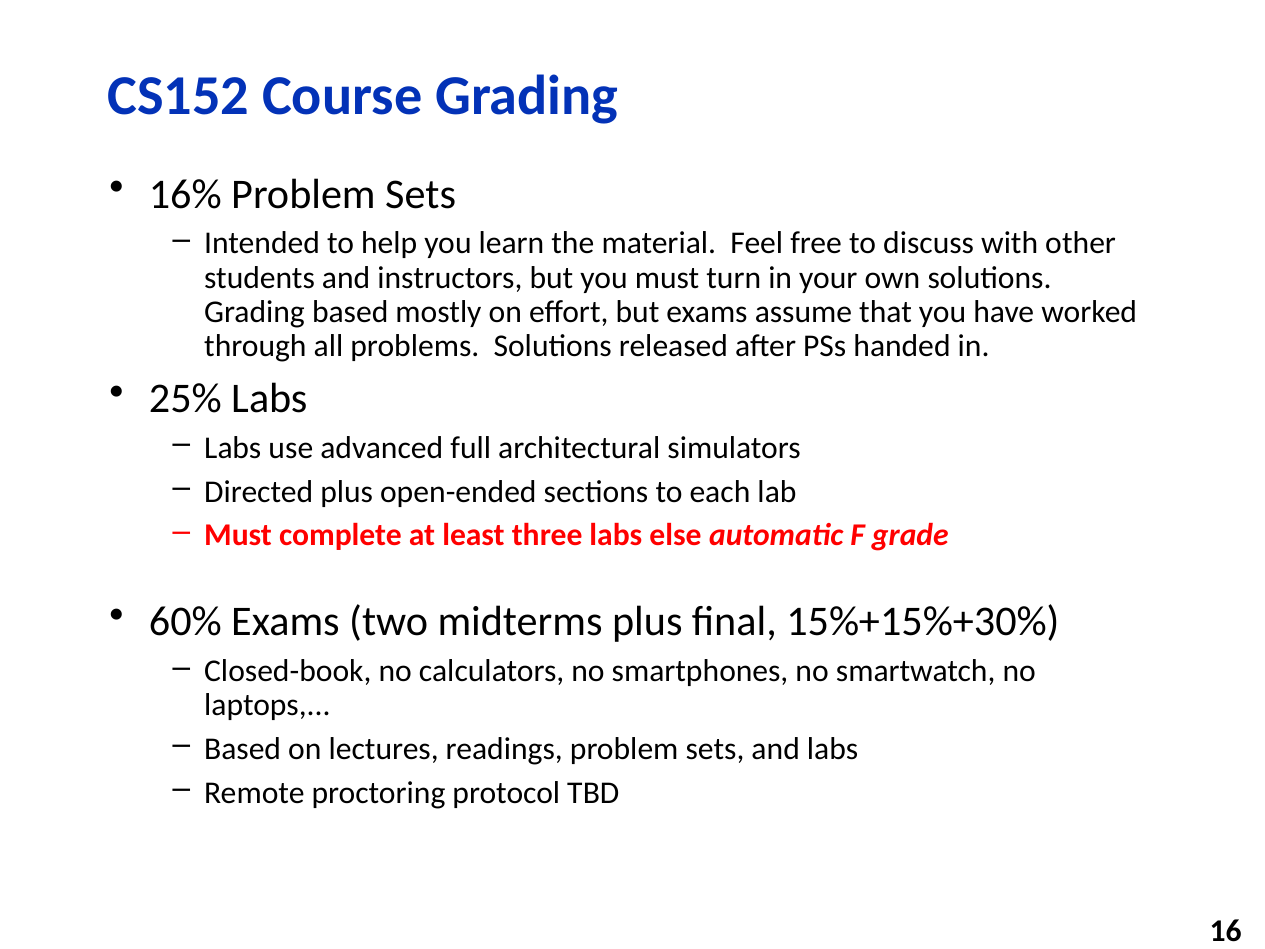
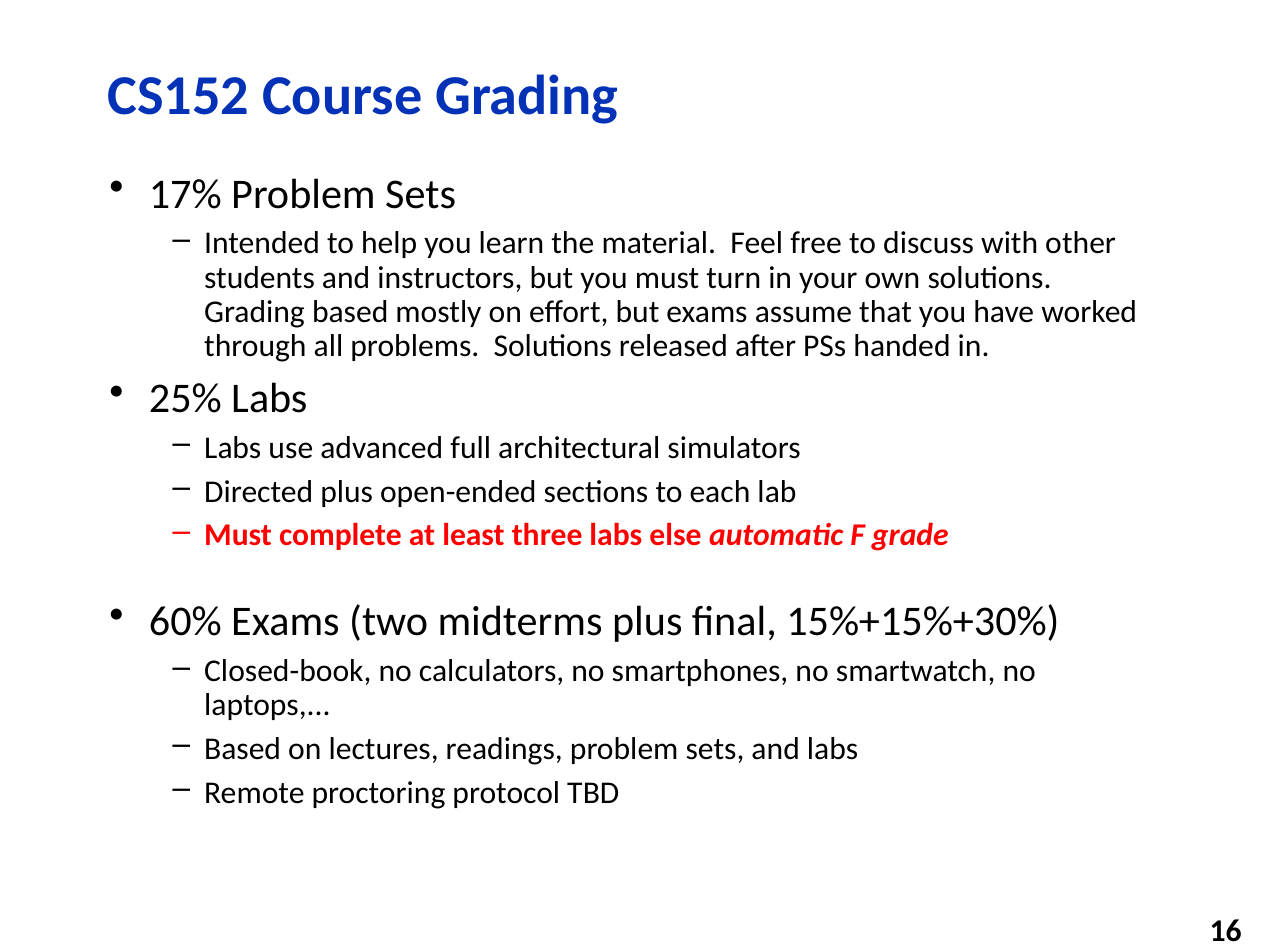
16%: 16% -> 17% (185, 194)
